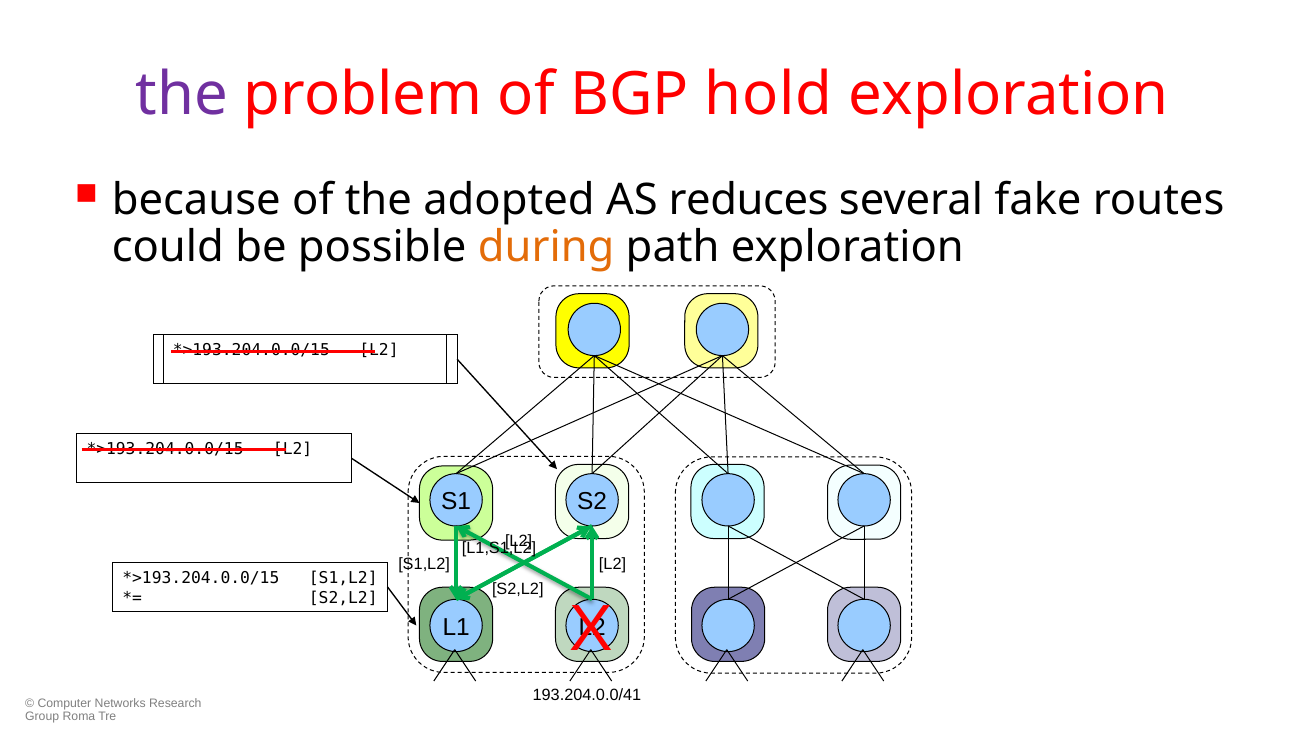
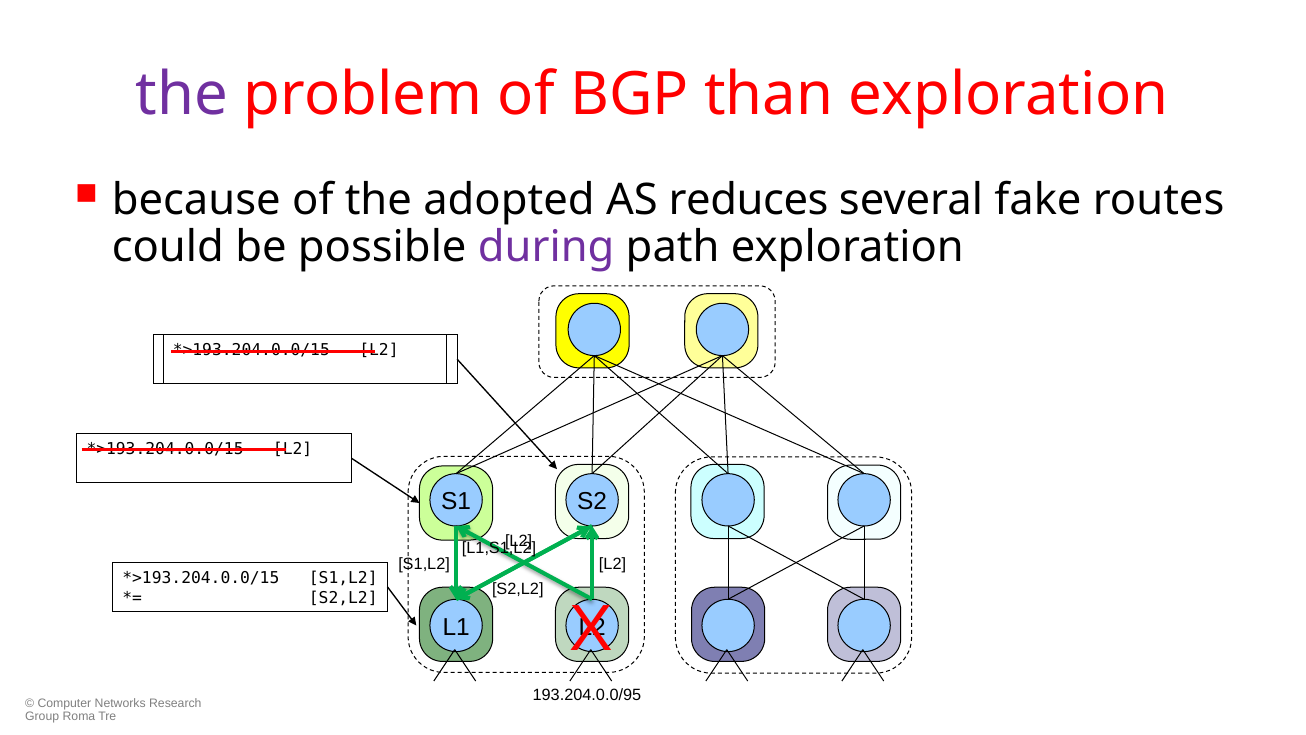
hold: hold -> than (769, 95)
during colour: orange -> purple (546, 247)
193.204.0.0/41: 193.204.0.0/41 -> 193.204.0.0/95 (587, 695)
